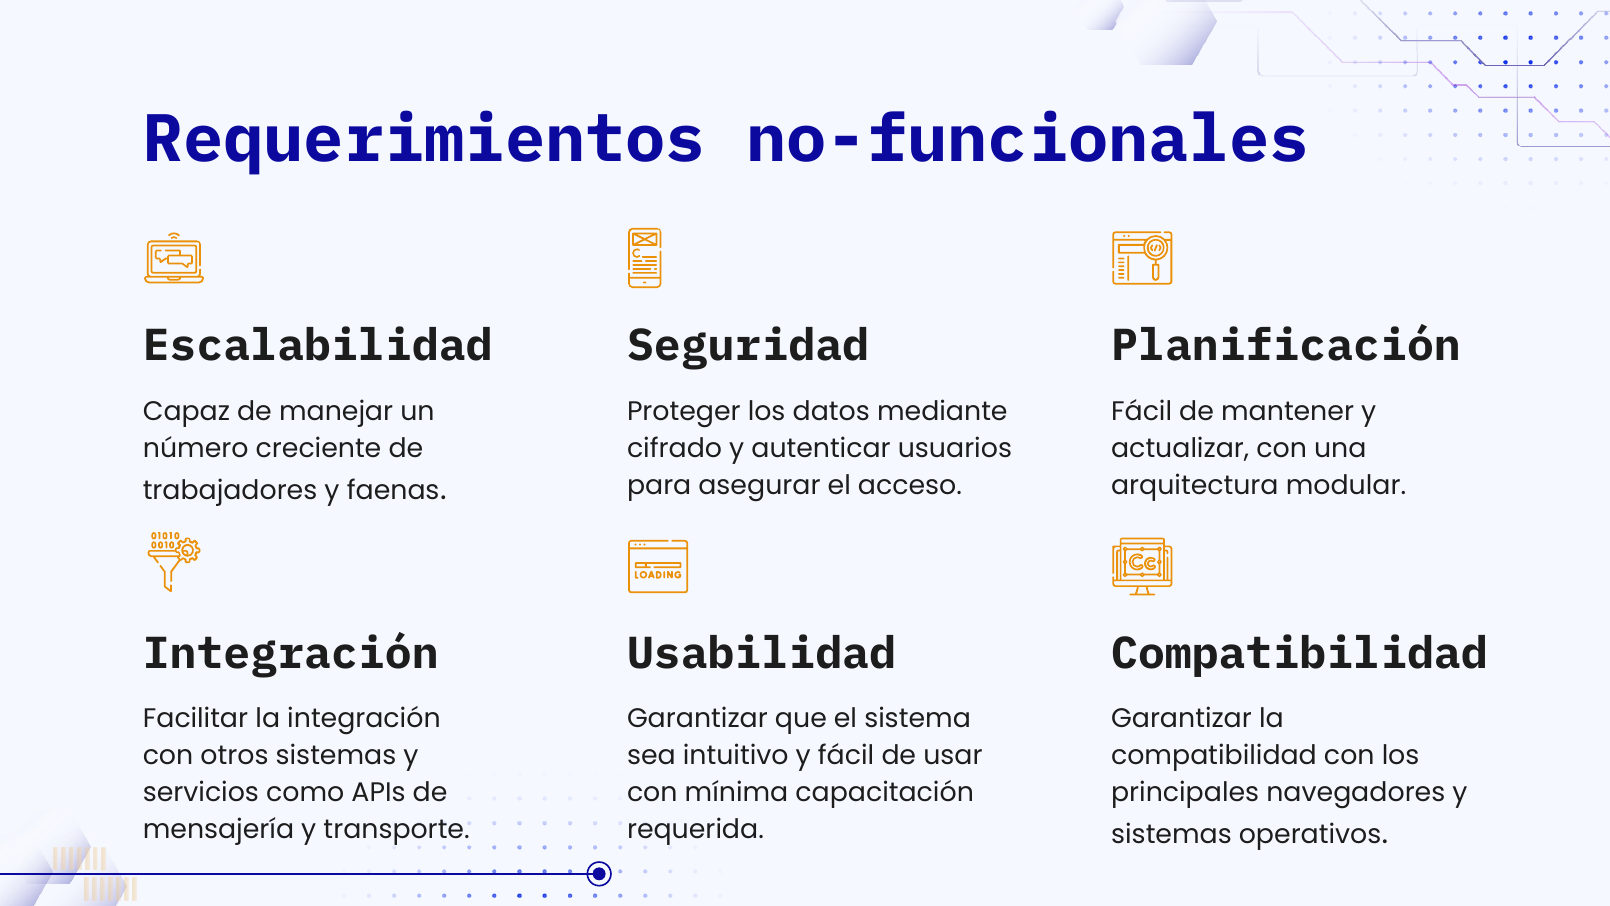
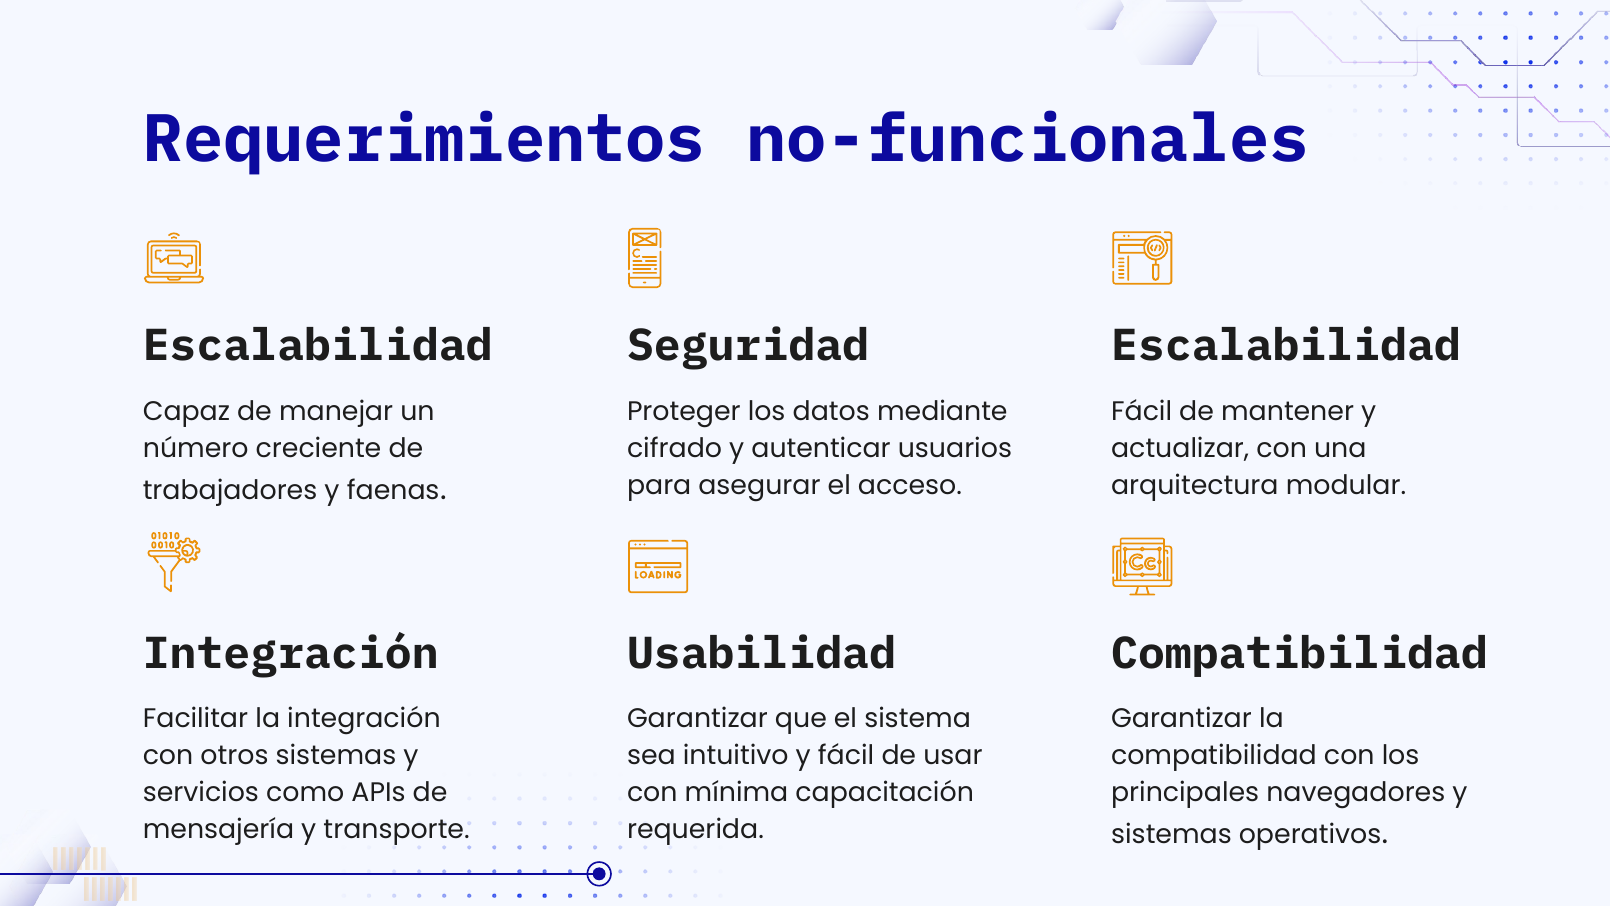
Planificación: Planificación -> Escalabilidad (1286, 346)
